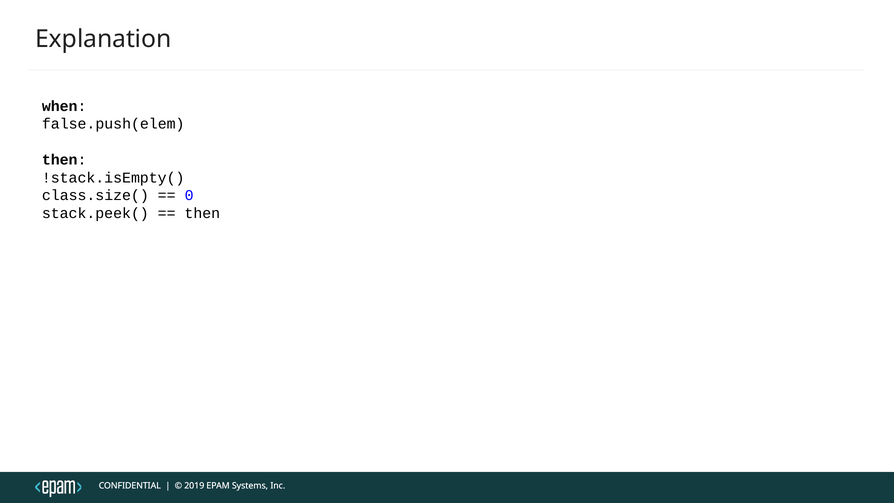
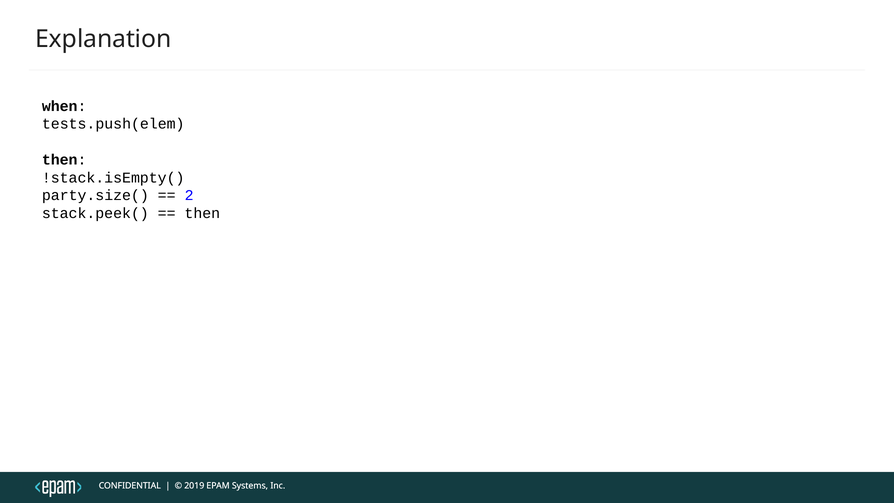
false.push(elem: false.push(elem -> tests.push(elem (113, 124)
class.size(: class.size( -> party.size( (95, 195)
0: 0 -> 2 (189, 195)
